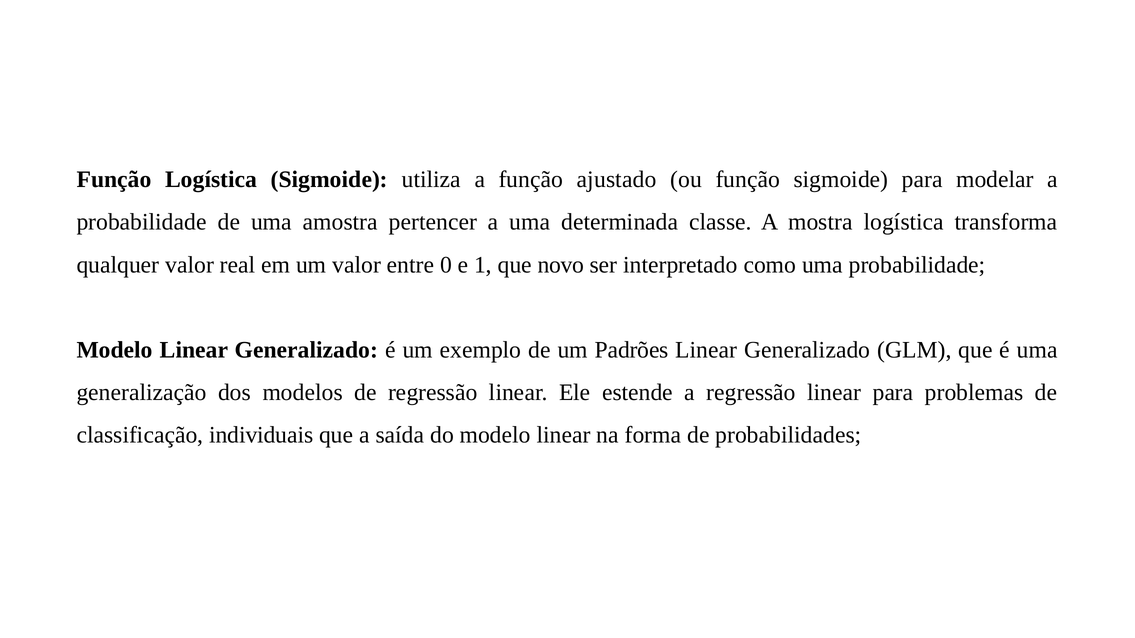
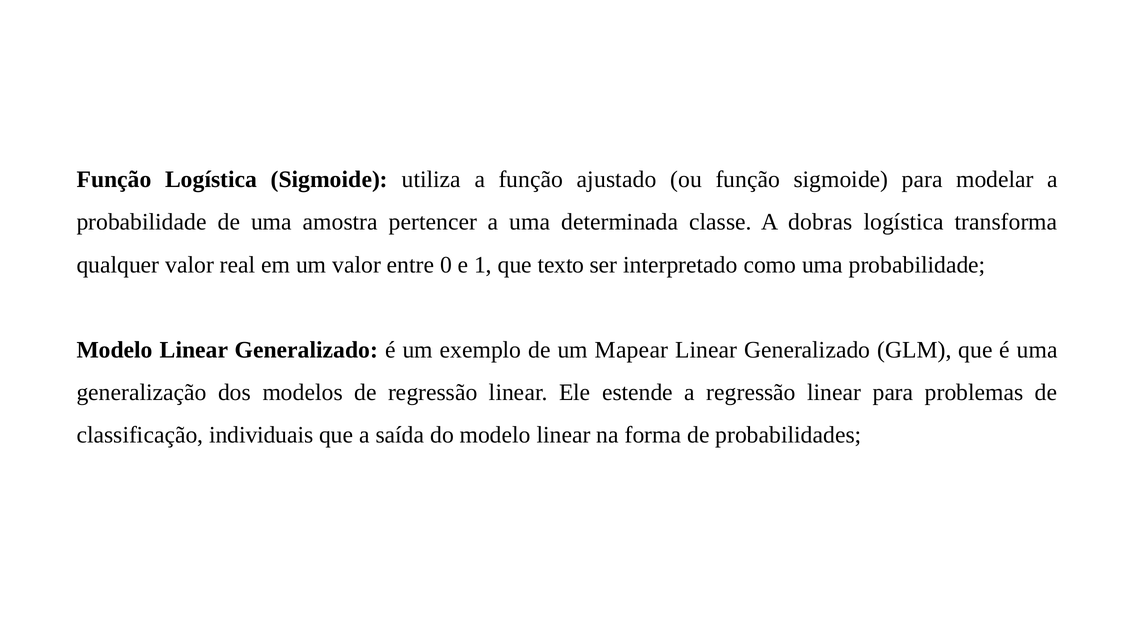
mostra: mostra -> dobras (820, 222)
novo: novo -> texto (561, 265)
Padrões: Padrões -> Mapear (631, 350)
